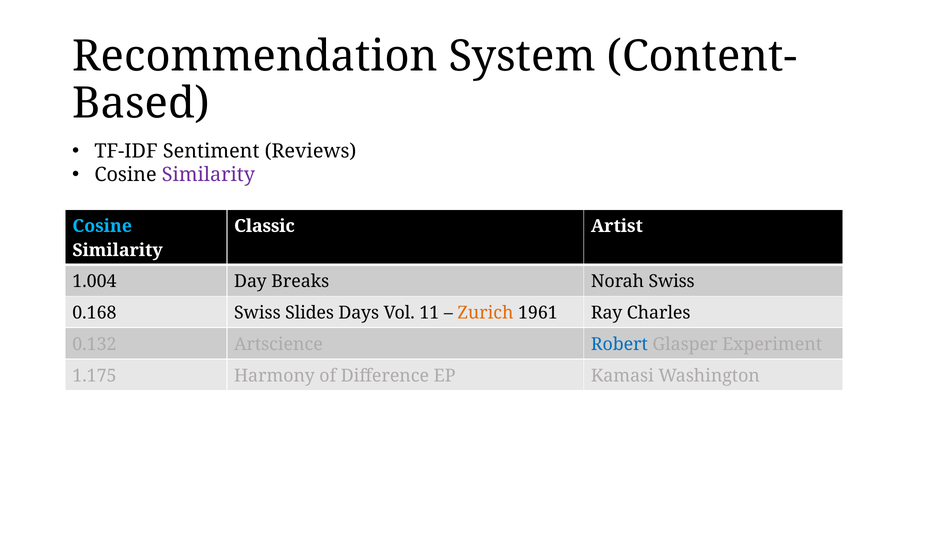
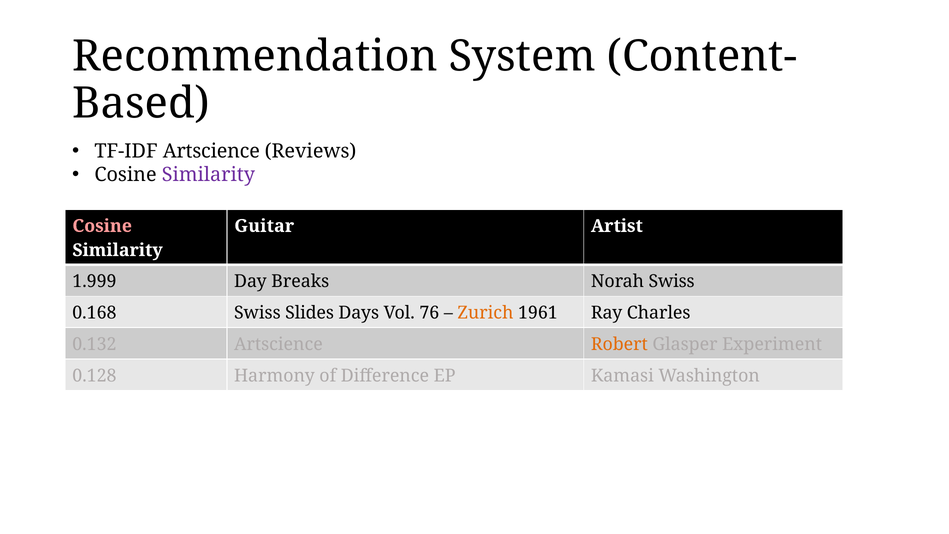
TF-IDF Sentiment: Sentiment -> Artscience (211, 151)
Cosine colour: light blue -> pink (102, 226)
Classic: Classic -> Guitar (264, 226)
1.004: 1.004 -> 1.999 (94, 281)
11: 11 -> 76 (429, 313)
Robert colour: blue -> orange (619, 344)
1.175: 1.175 -> 0.128 (94, 376)
